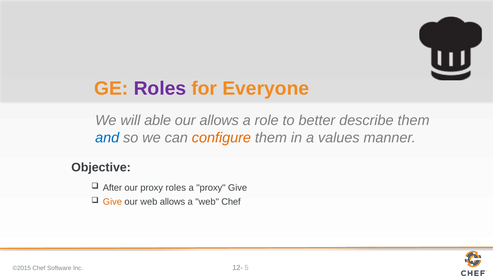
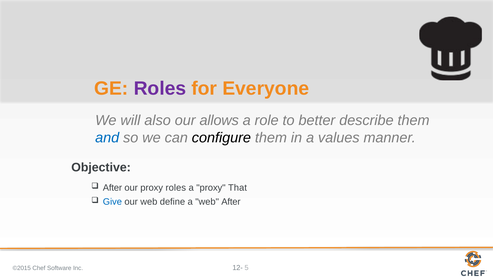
able: able -> also (158, 121)
configure colour: orange -> black (221, 138)
proxy Give: Give -> That (238, 188)
Give colour: orange -> blue (112, 202)
web allows: allows -> define (172, 202)
web Chef: Chef -> After (231, 202)
